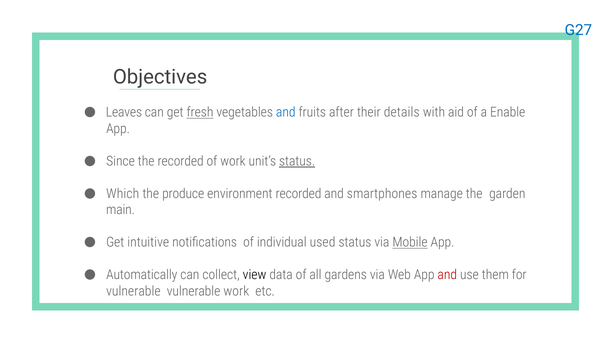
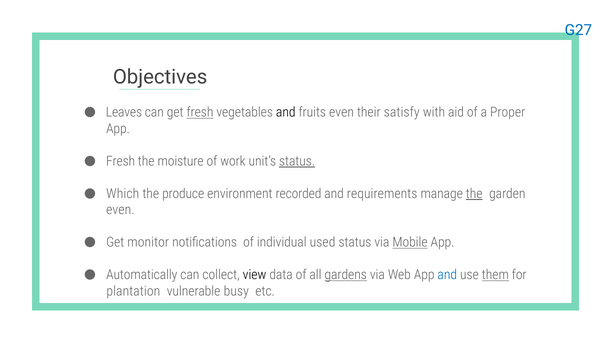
and colour: blue -> black (286, 113)
fruits after: after -> even (341, 113)
details: details -> satisfy (402, 113)
Enable: Enable -> Proper (508, 113)
Since: Since -> Fresh (121, 161)
the recorded: recorded -> moisture (181, 161)
smartphones: smartphones -> requirements (382, 194)
the underline: none -> present (474, 194)
main: main -> even (120, 210)
intuitive: intuitive -> monitor (148, 243)
gardens underline: none -> present (346, 275)
and colour: red -> blue (447, 275)
them underline: none -> present (495, 275)
vulnerable: vulnerable -> plantation (133, 292)
vulnerable work: work -> busy (236, 292)
